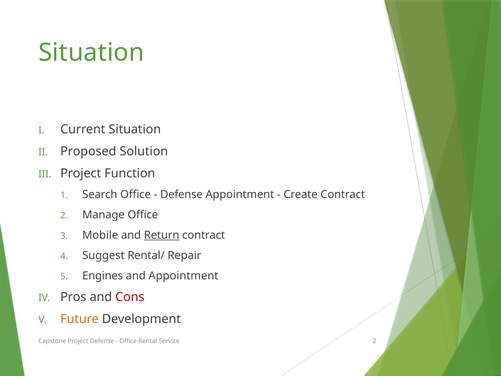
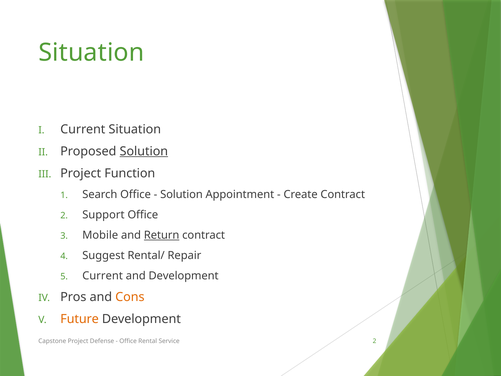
Solution underline: none -> present (144, 151)
Defense: Defense -> Solution (181, 194)
Manage: Manage -> Support (103, 215)
Engines: Engines -> Current (103, 275)
and Appointment: Appointment -> Development (184, 275)
Cons colour: red -> orange (130, 297)
